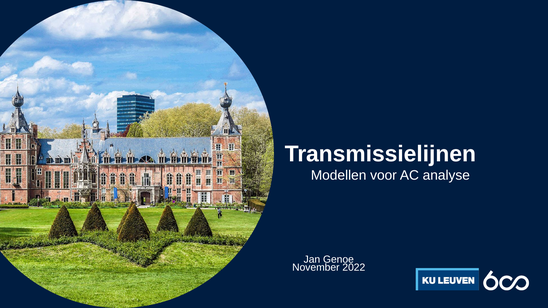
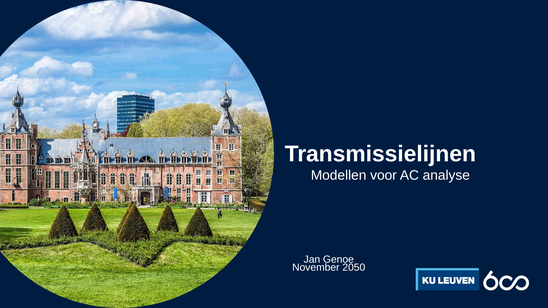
2022: 2022 -> 2050 (354, 268)
